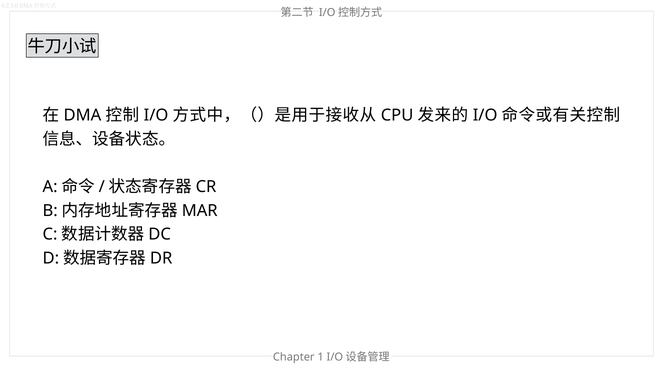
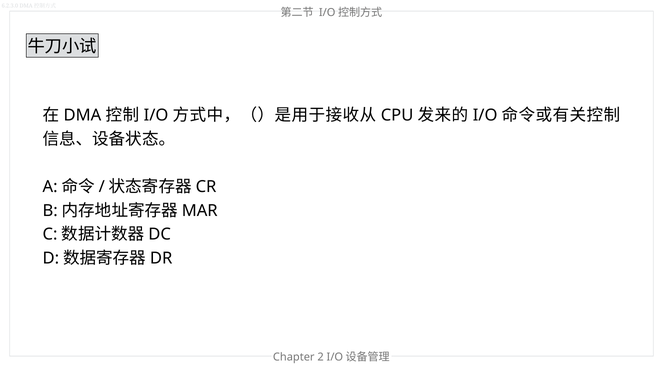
1: 1 -> 2 (321, 357)
